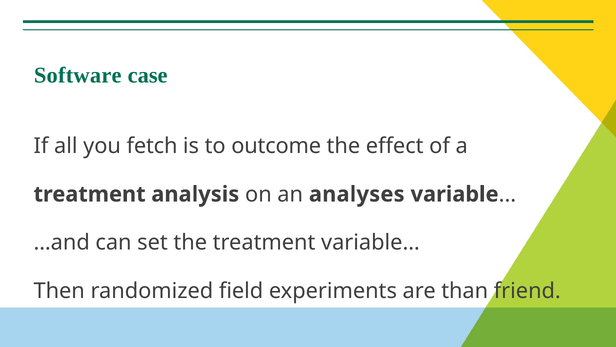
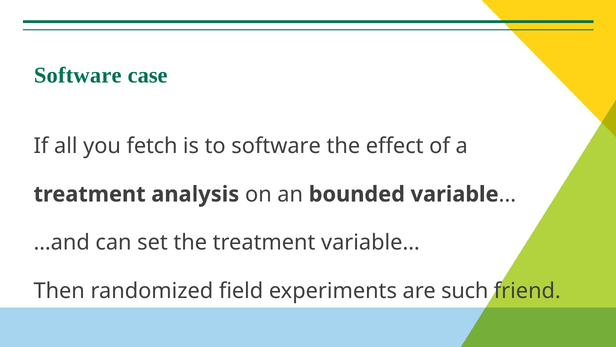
to outcome: outcome -> software (276, 146)
analyses: analyses -> bounded (357, 194)
than: than -> such (465, 291)
